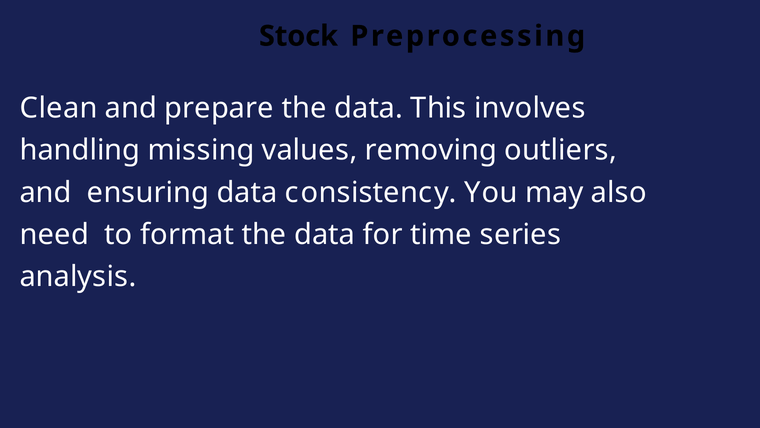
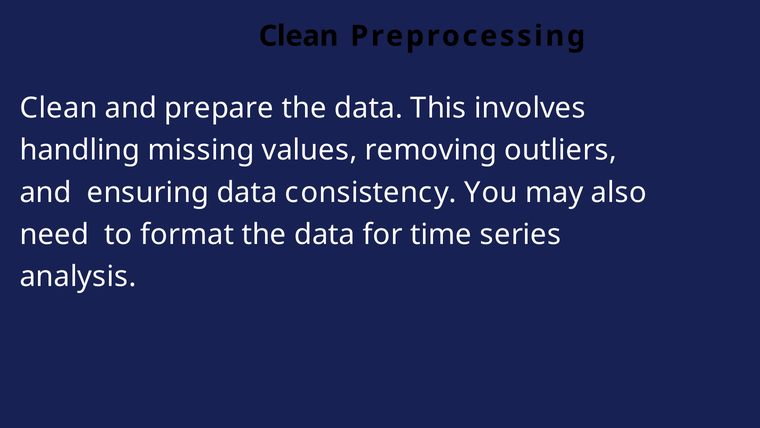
Stock: Stock -> Clean (299, 36)
